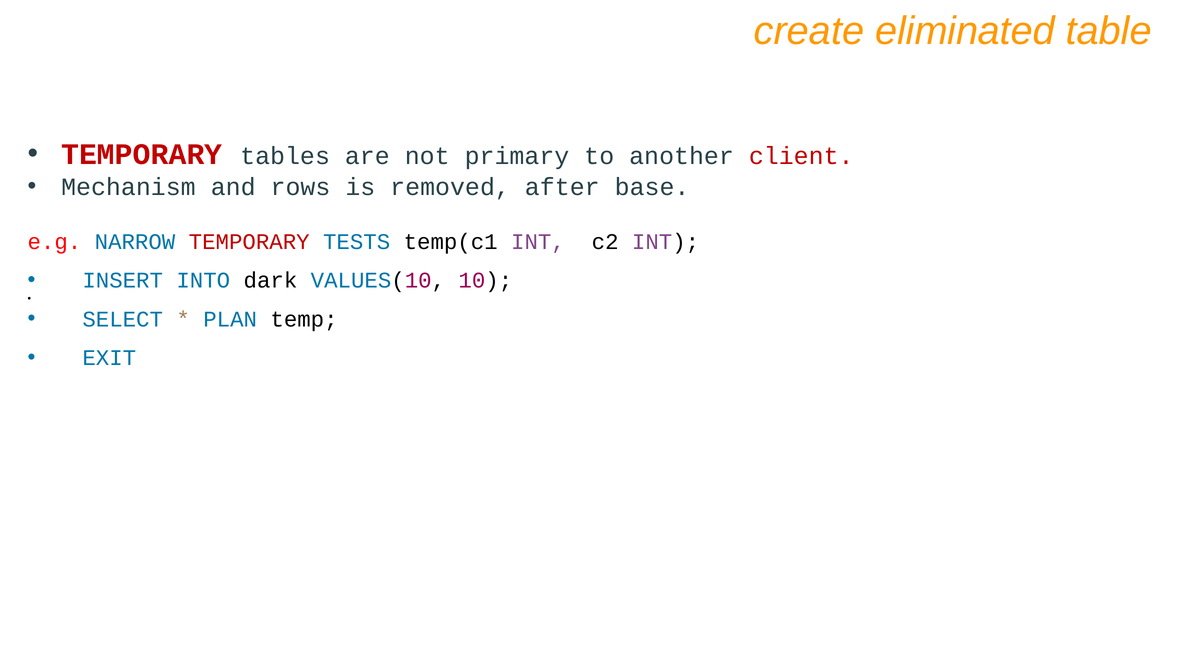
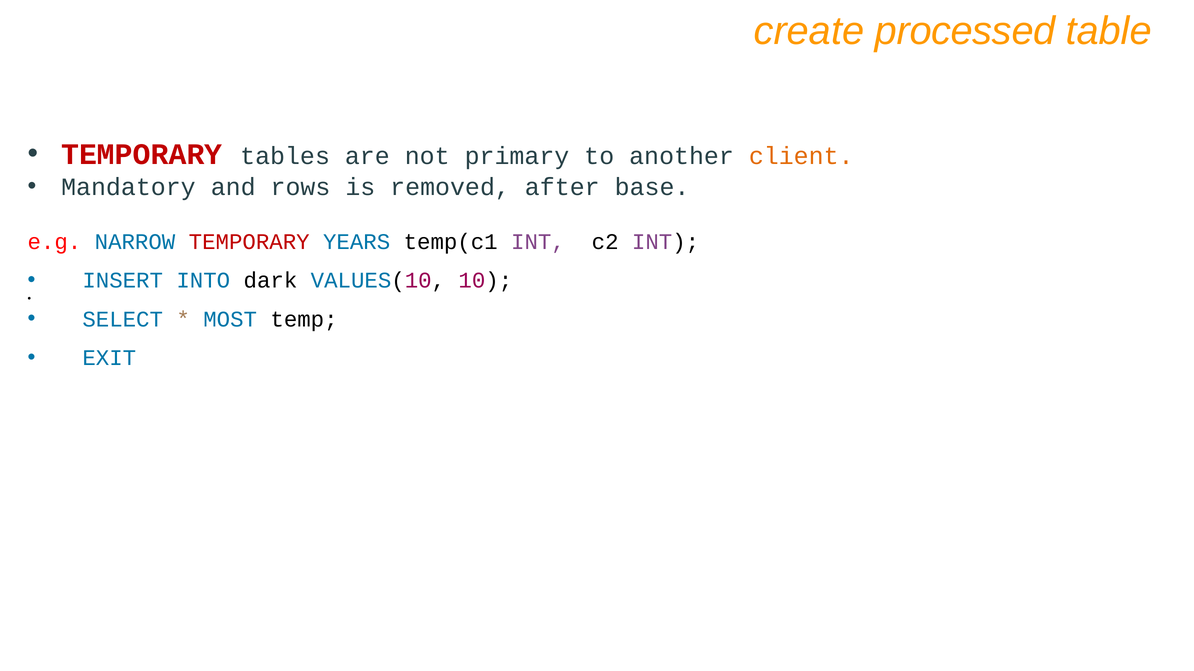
eliminated: eliminated -> processed (965, 31)
client colour: red -> orange (801, 156)
Mechanism: Mechanism -> Mandatory (128, 187)
TESTS: TESTS -> YEARS (357, 242)
PLAN: PLAN -> MOST (230, 320)
